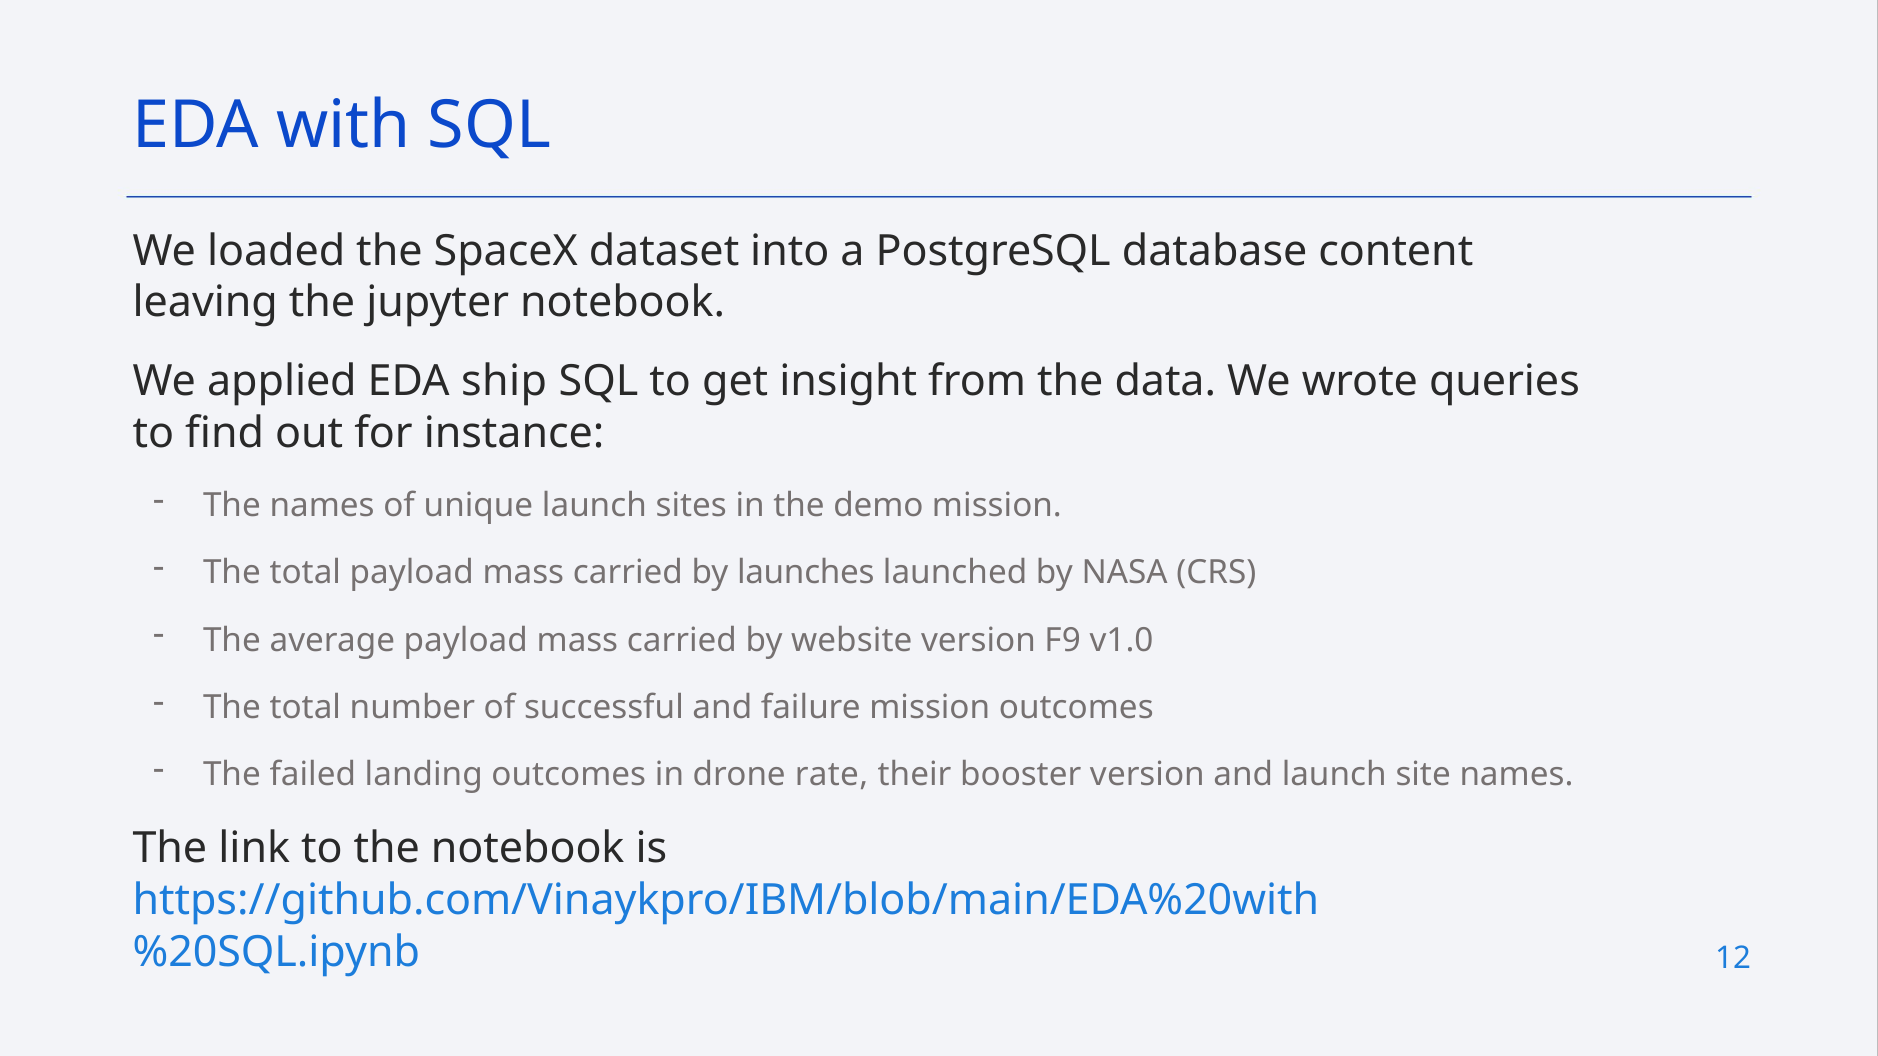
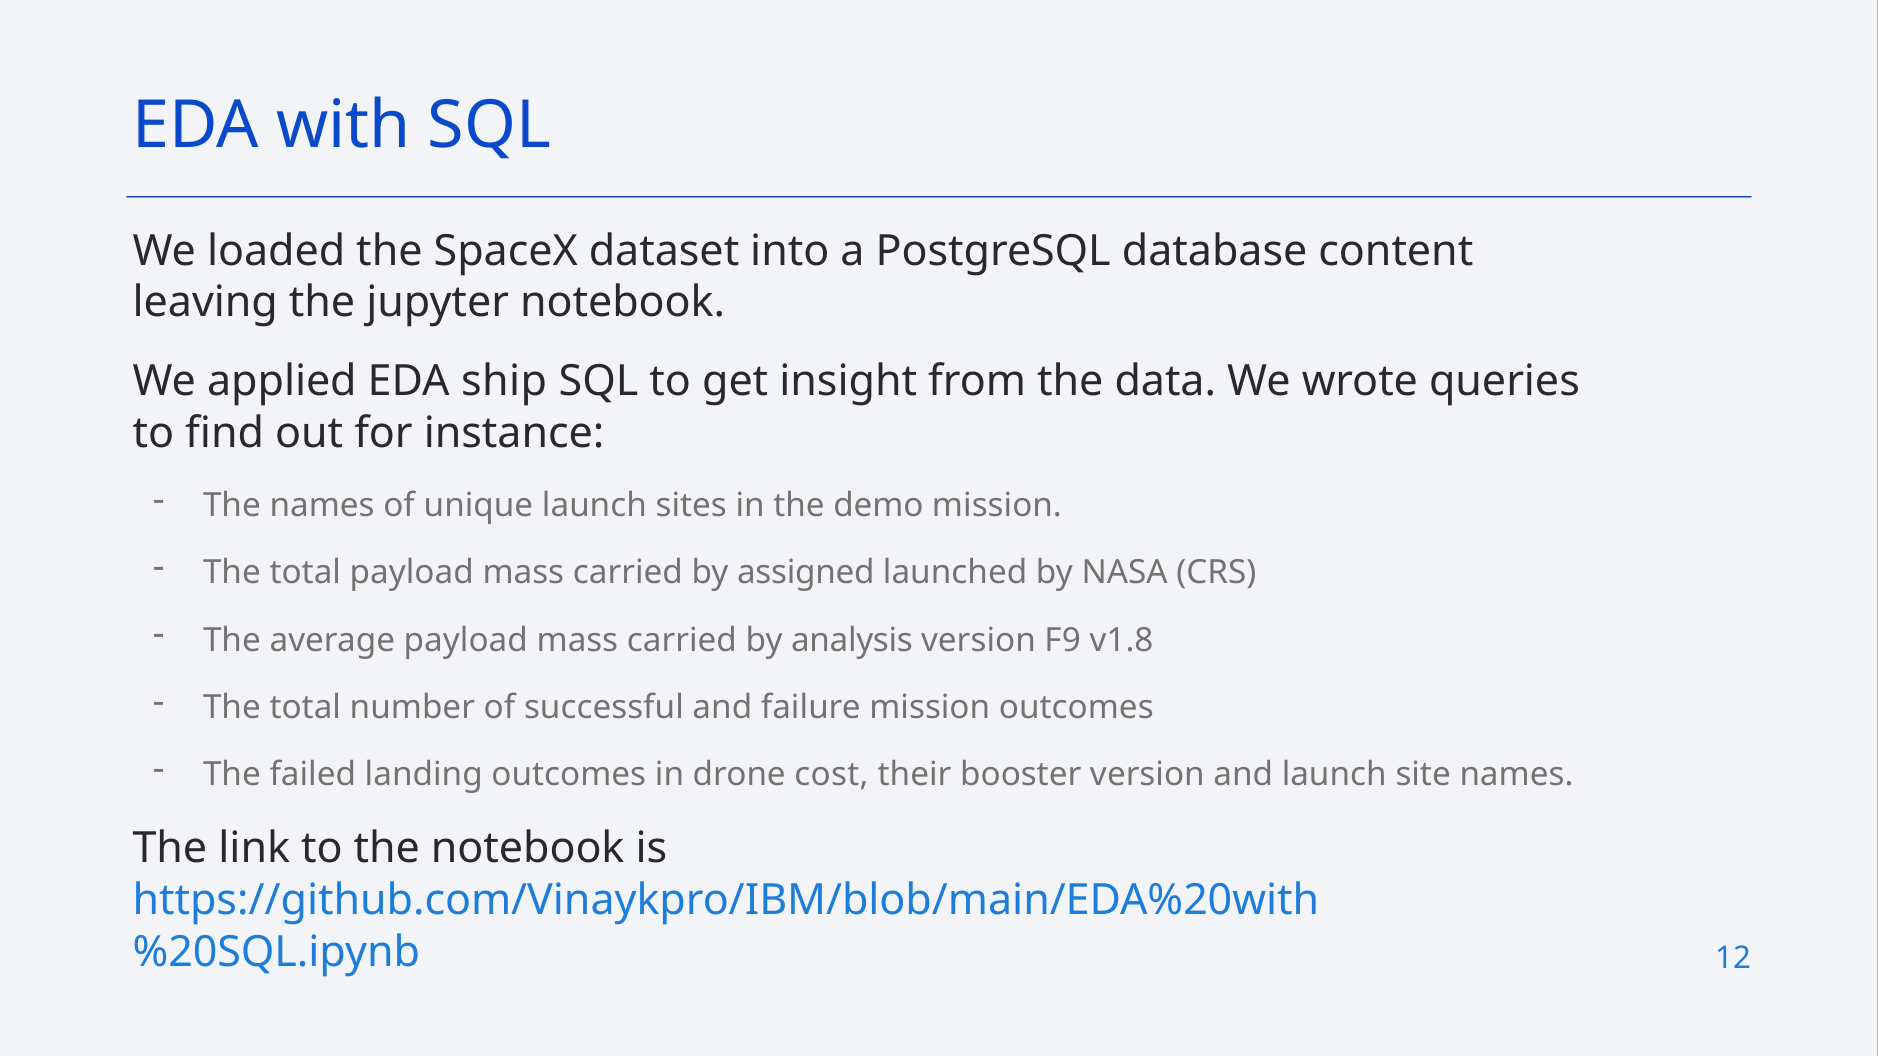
launches: launches -> assigned (806, 573)
website: website -> analysis (852, 640)
v1.0: v1.0 -> v1.8 (1122, 640)
rate: rate -> cost (832, 775)
